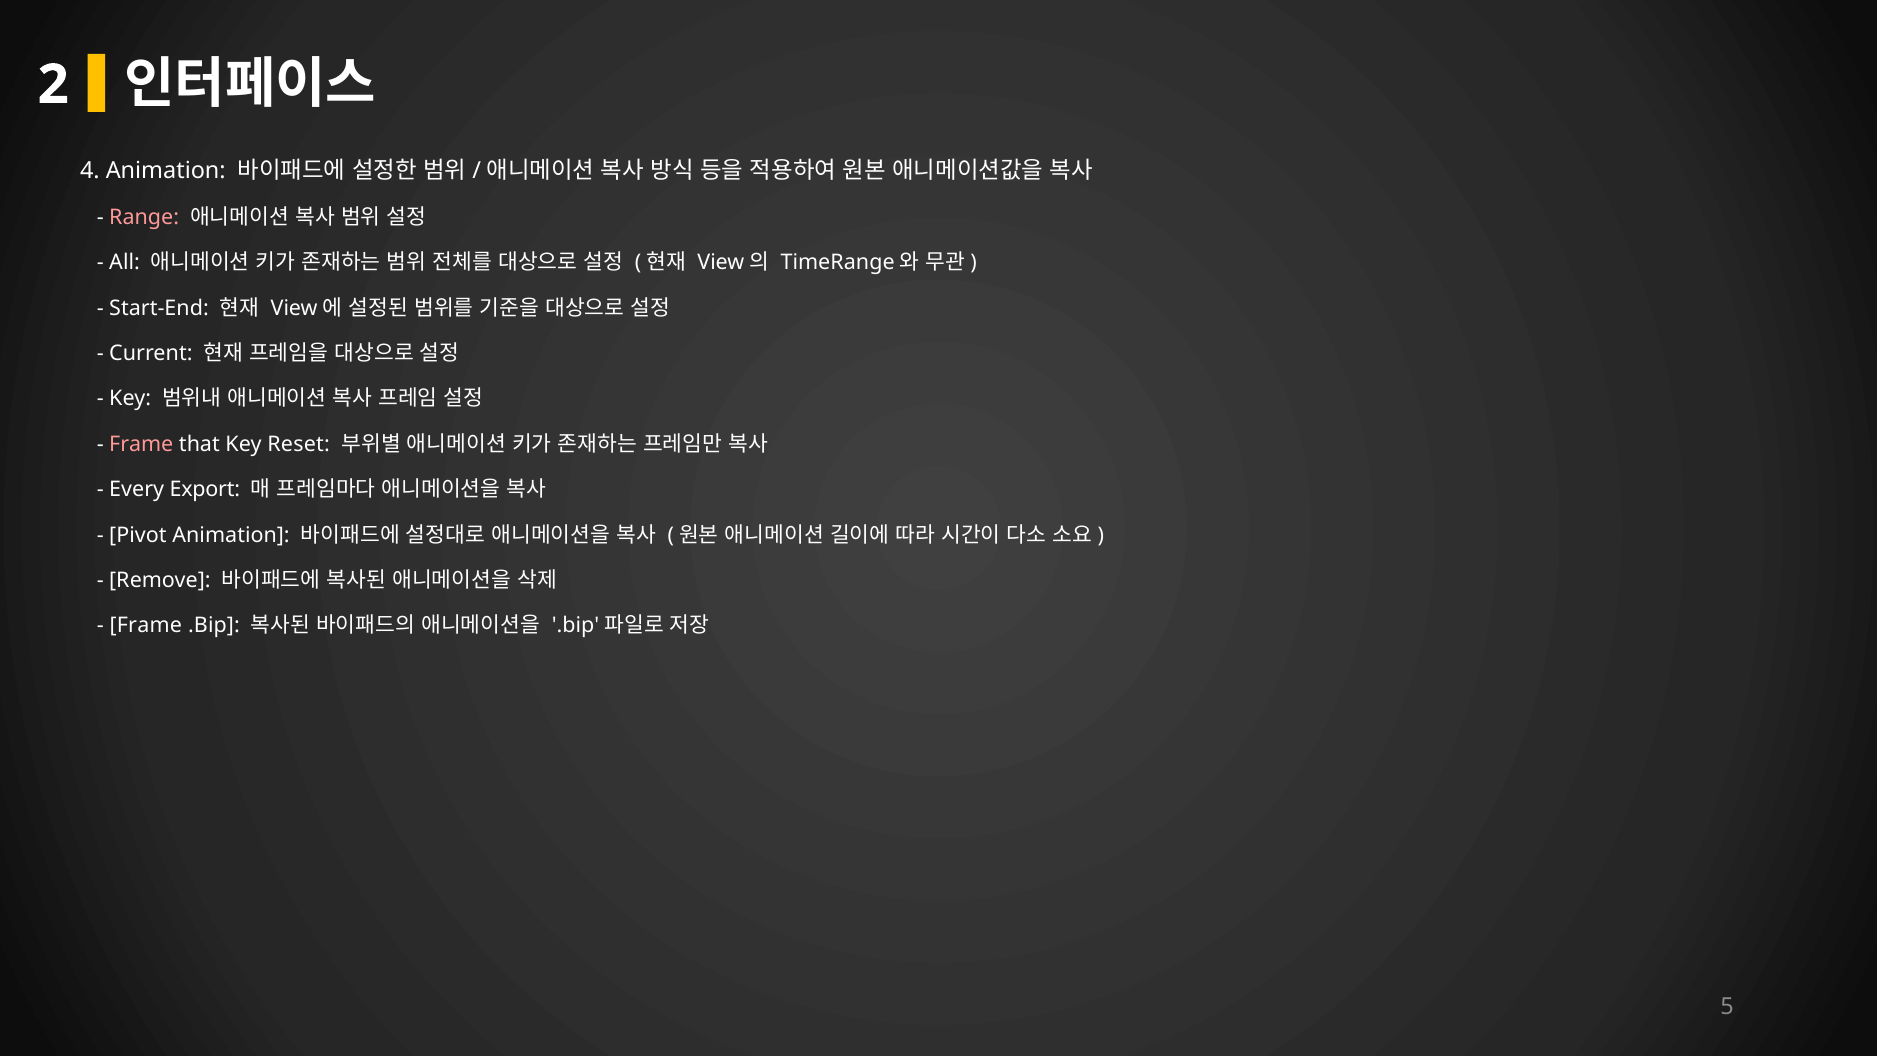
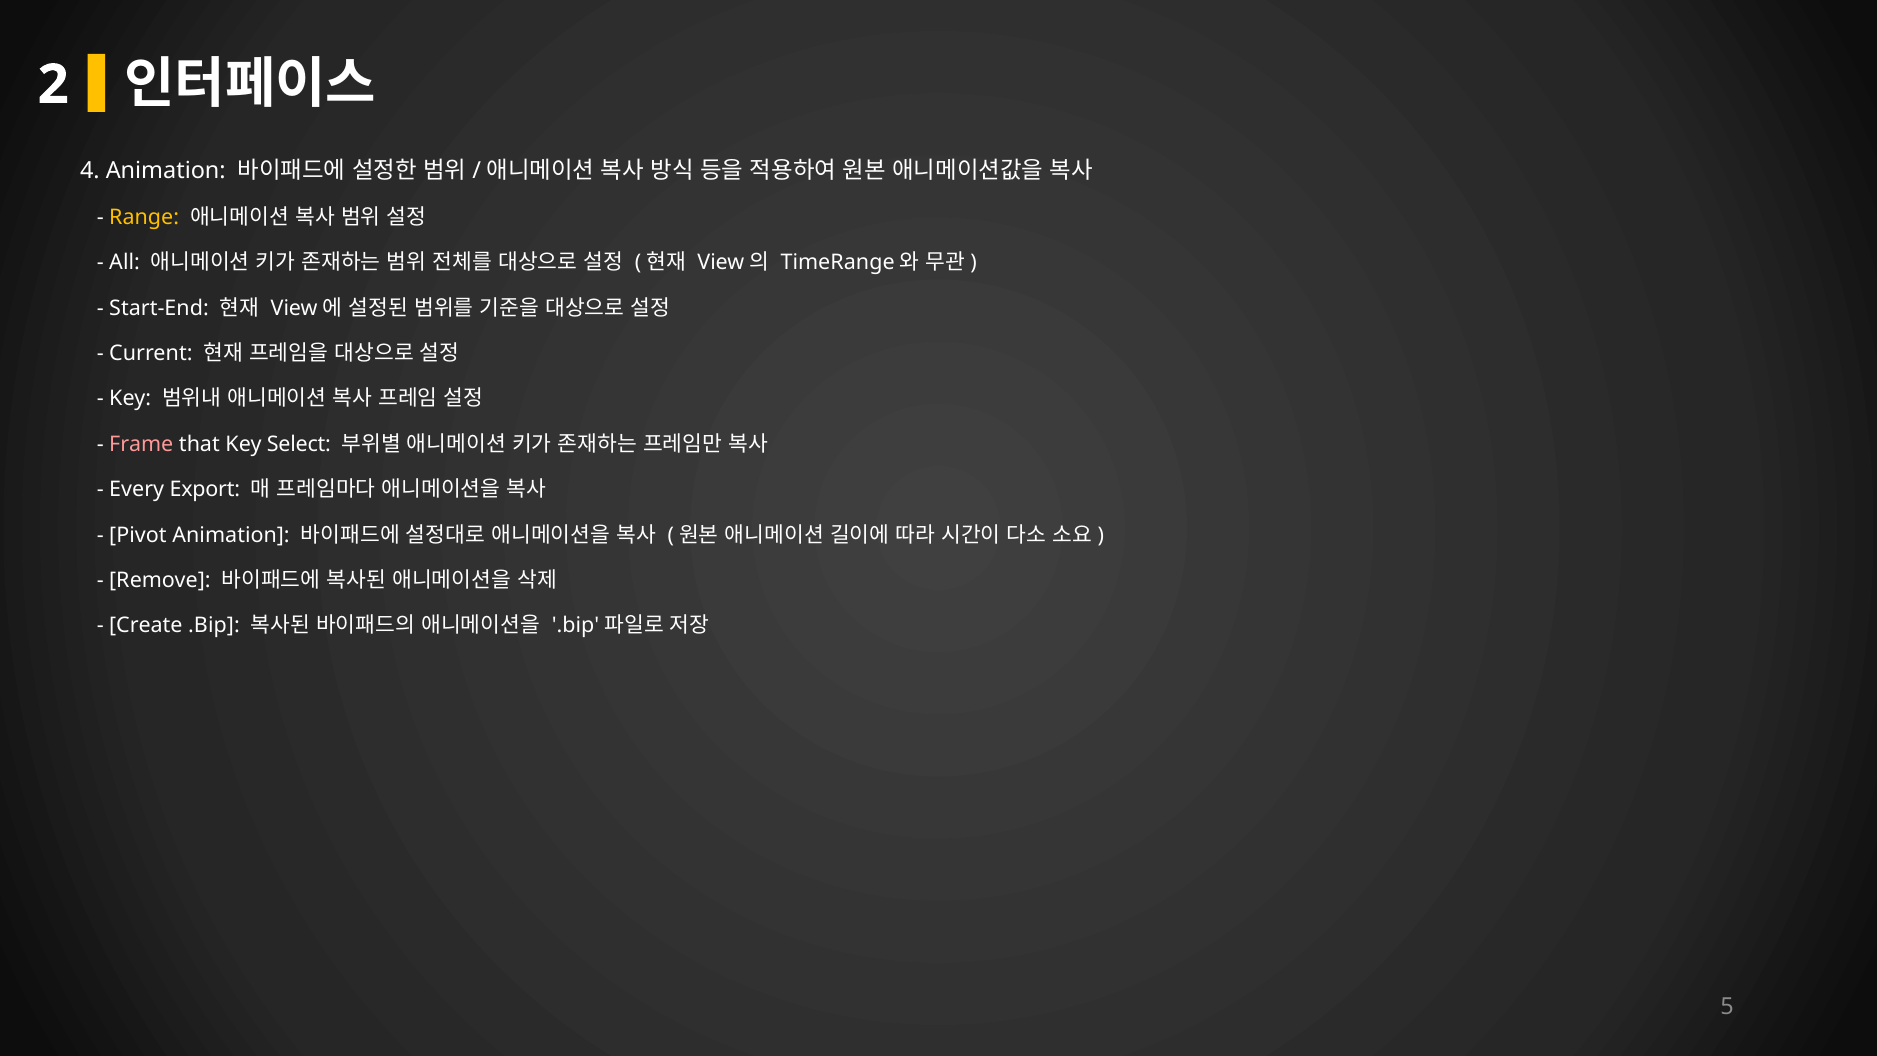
Range colour: pink -> yellow (144, 217)
Reset: Reset -> Select (299, 444)
Frame: Frame -> Create (146, 626)
